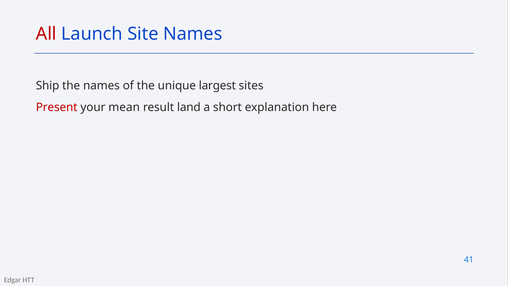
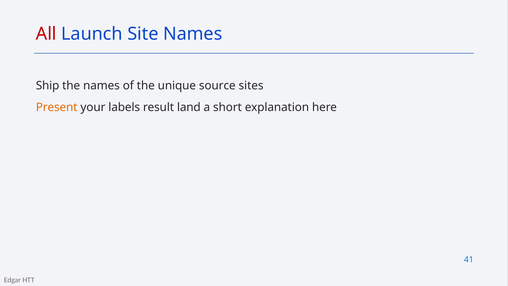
largest: largest -> source (217, 86)
Present colour: red -> orange (57, 107)
mean: mean -> labels (124, 107)
